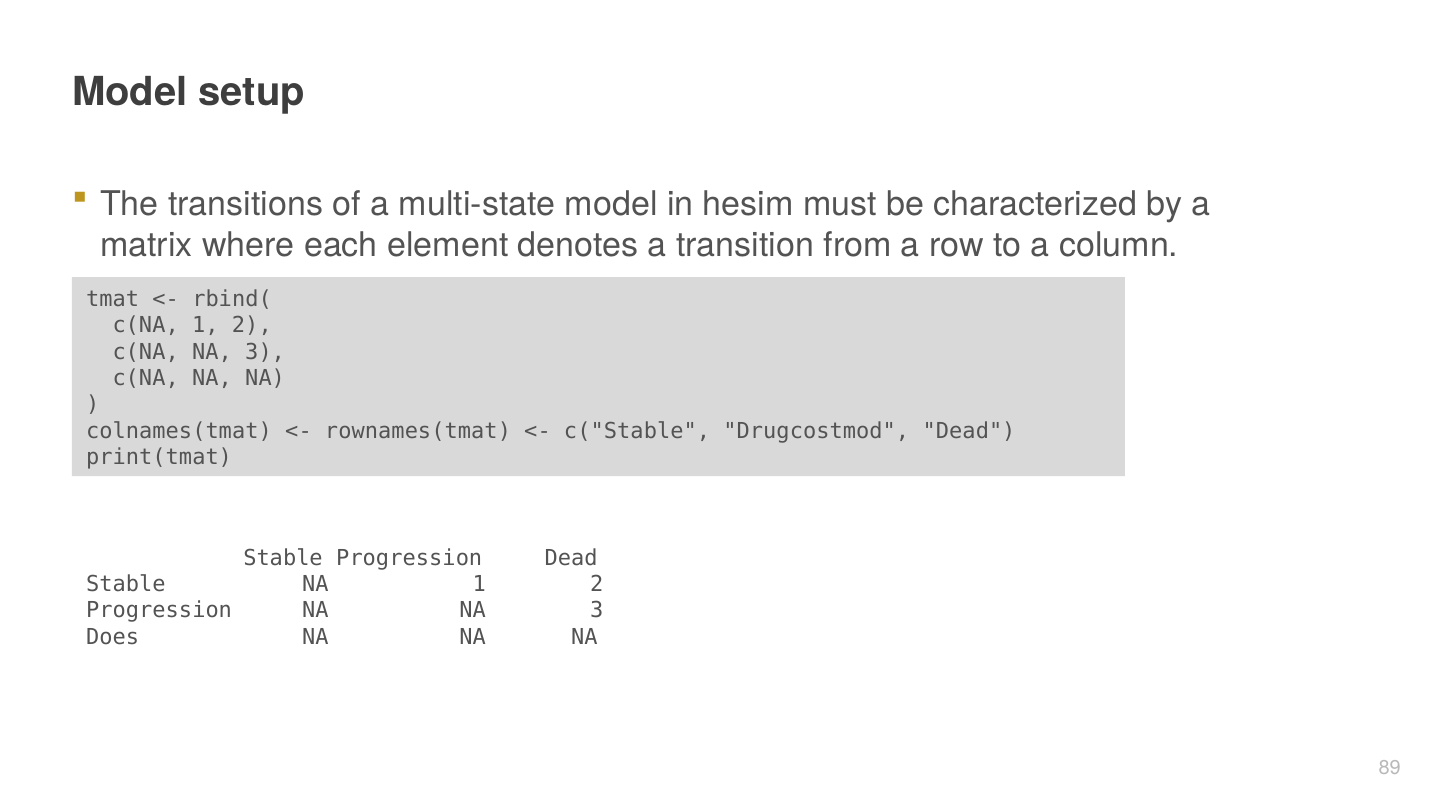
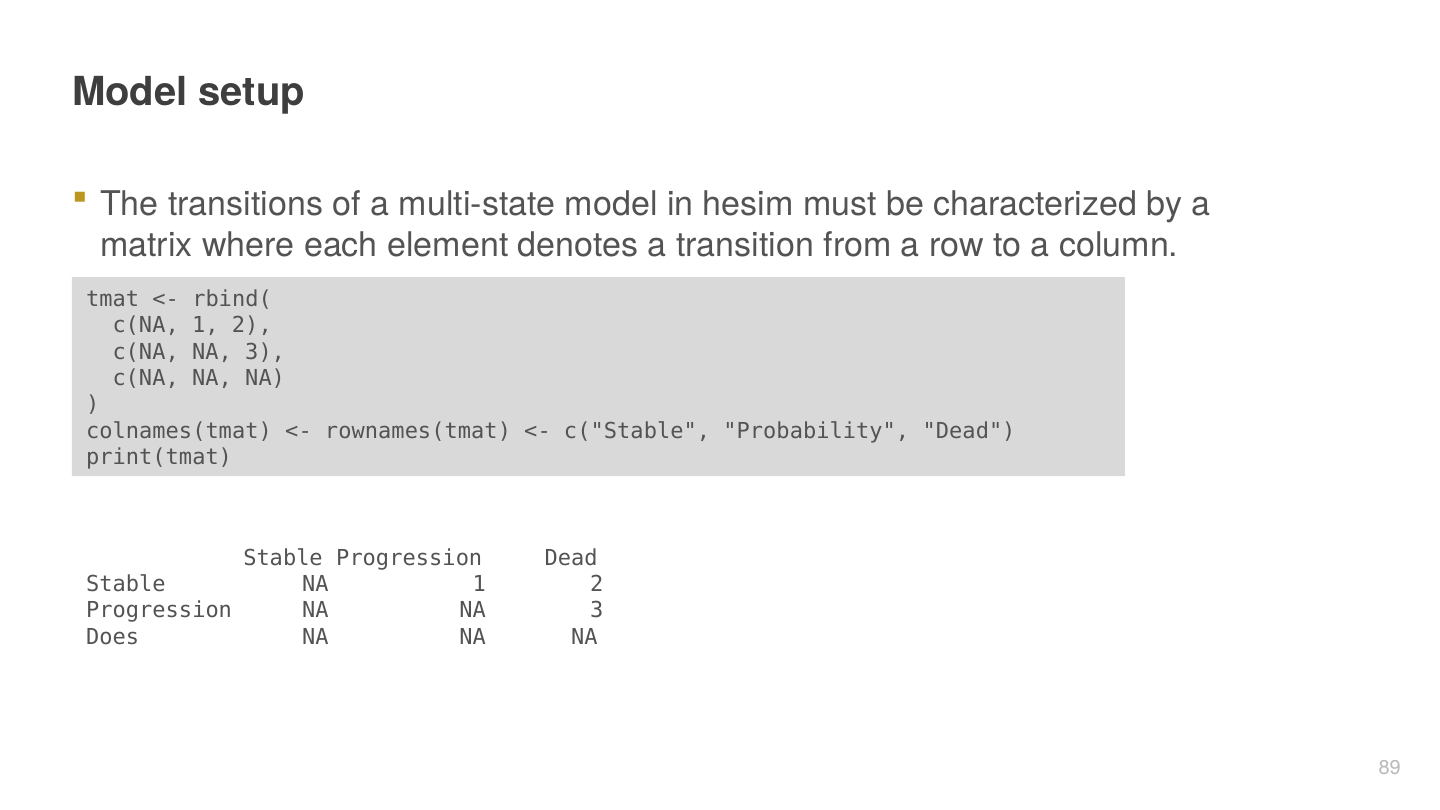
Drugcostmod: Drugcostmod -> Probability (816, 431)
